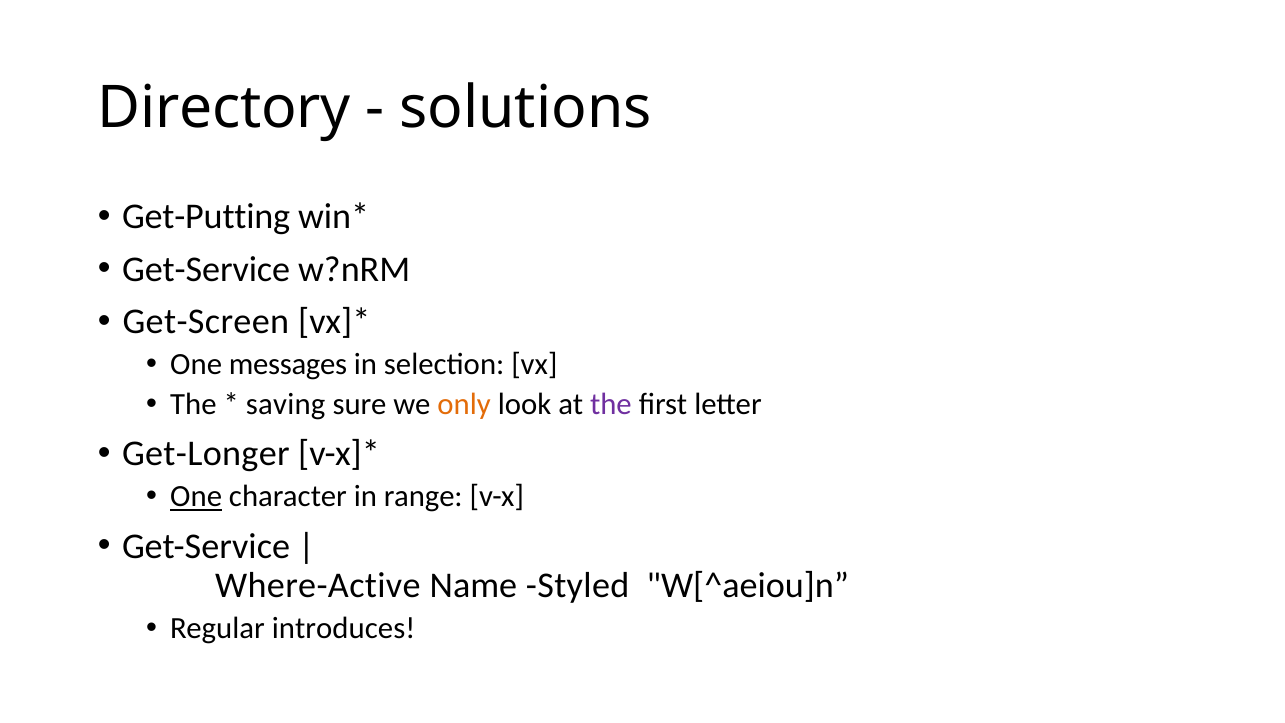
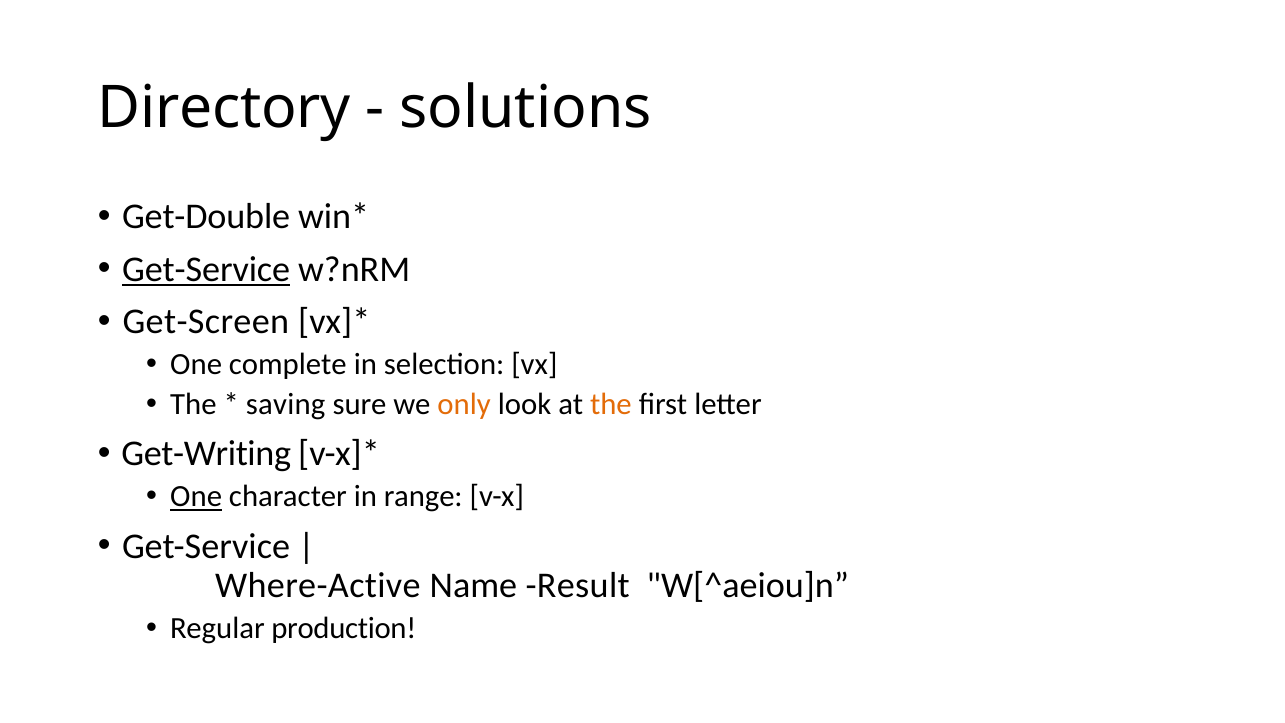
Get-Putting: Get-Putting -> Get-Double (206, 217)
Get-Service underline: none -> present (206, 269)
messages: messages -> complete (288, 364)
the colour: purple -> orange (611, 404)
Get-Longer: Get-Longer -> Get-Writing (206, 454)
Styled: Styled -> Result (578, 585)
introduces: introduces -> production (344, 628)
